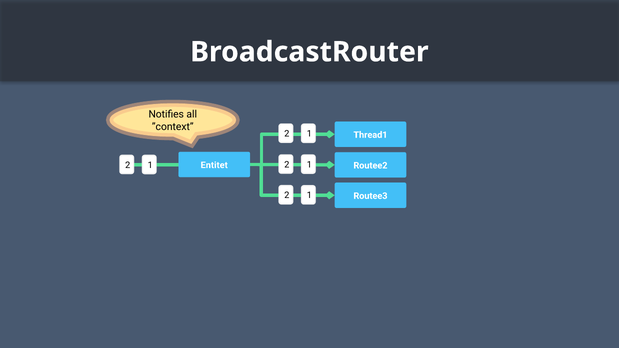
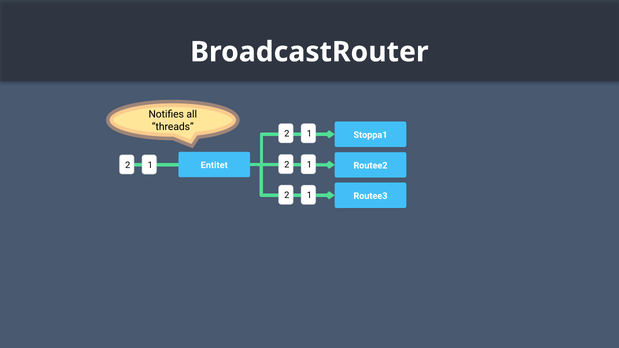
”context: ”context -> ”threads (173, 127)
Thread1: Thread1 -> Stoppa1 (370, 135)
